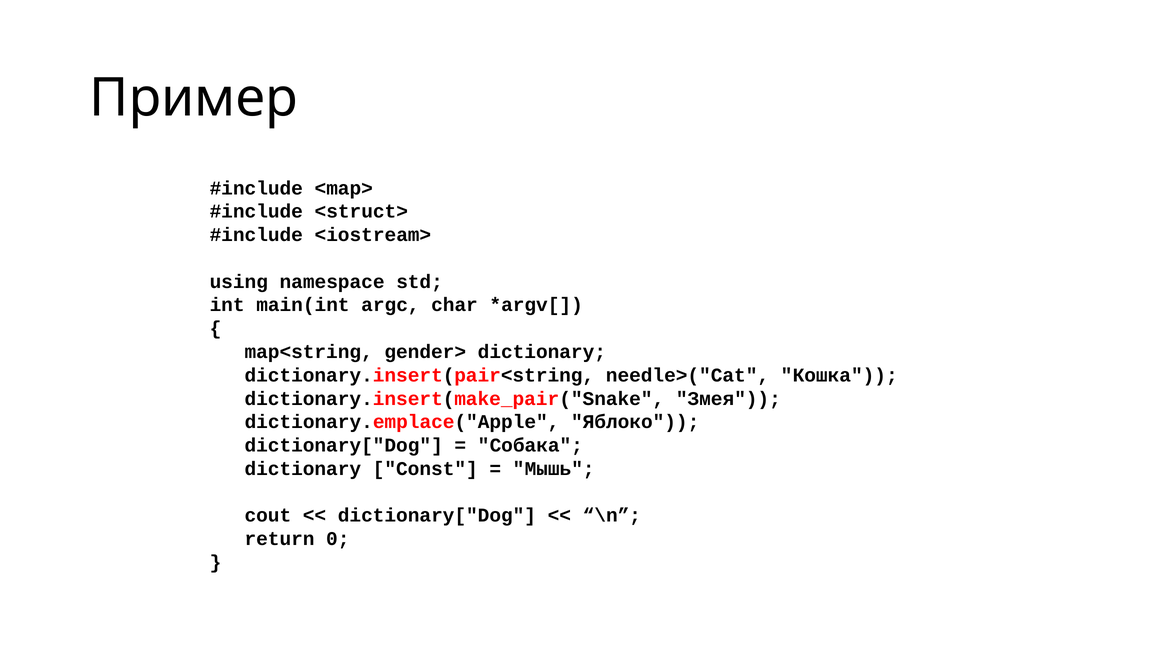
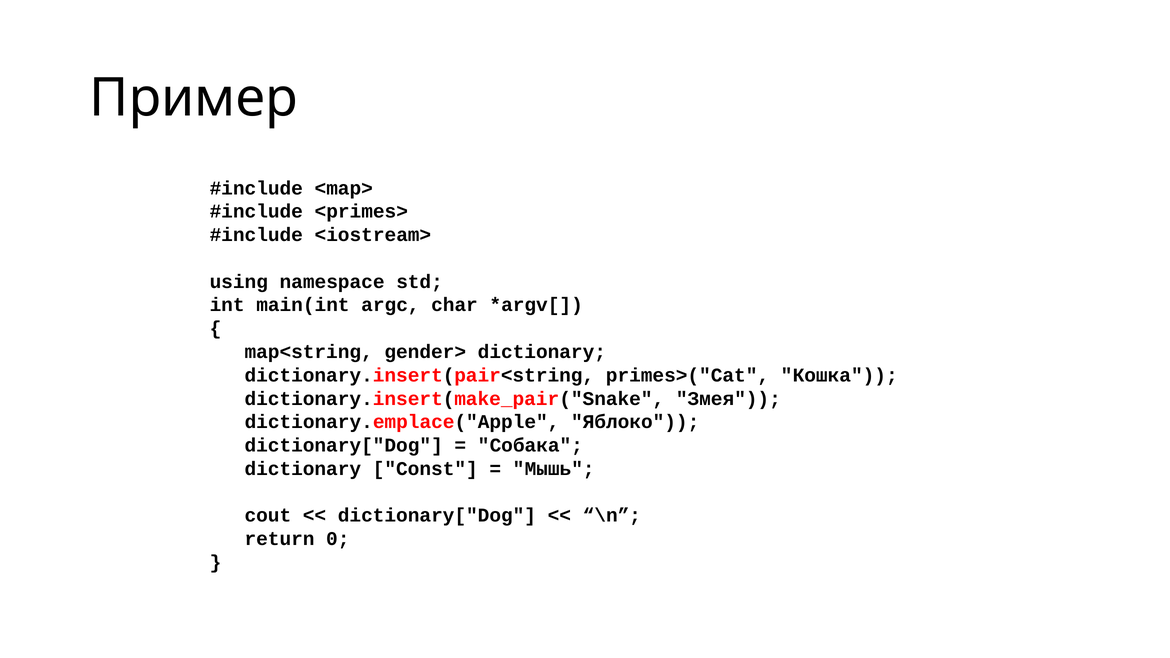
<struct>: <struct> -> <primes> (361, 212)
needle>("Cat: needle>("Cat -> primes>("Cat (687, 375)
